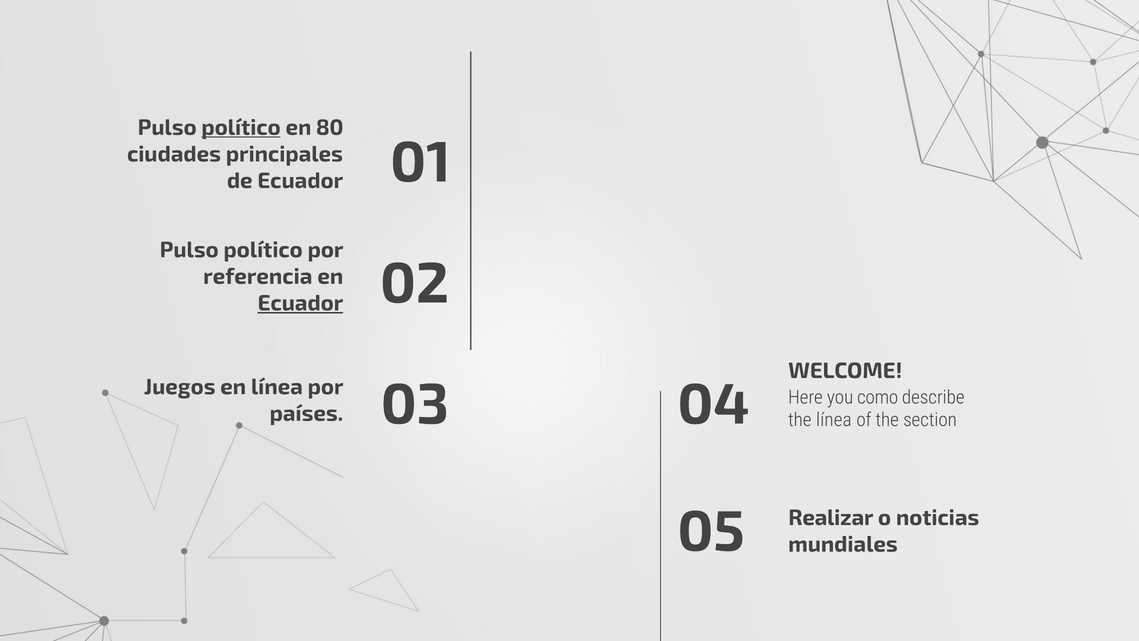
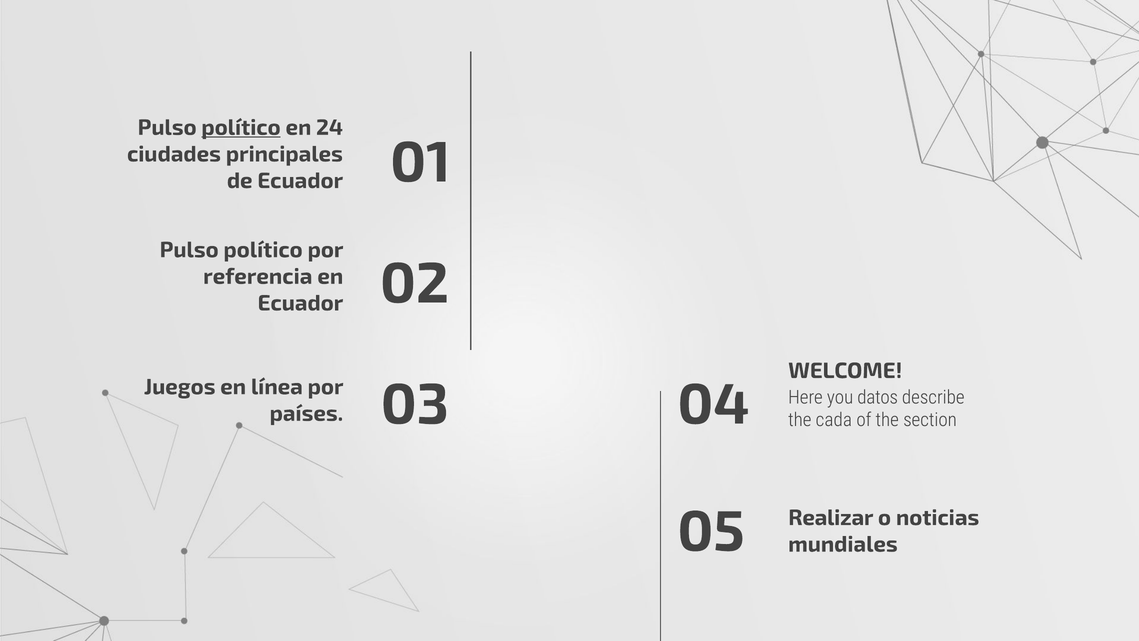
80: 80 -> 24 (330, 127)
Ecuador underline: present -> none (300, 303)
como: como -> datos (878, 397)
the línea: línea -> cada (834, 420)
